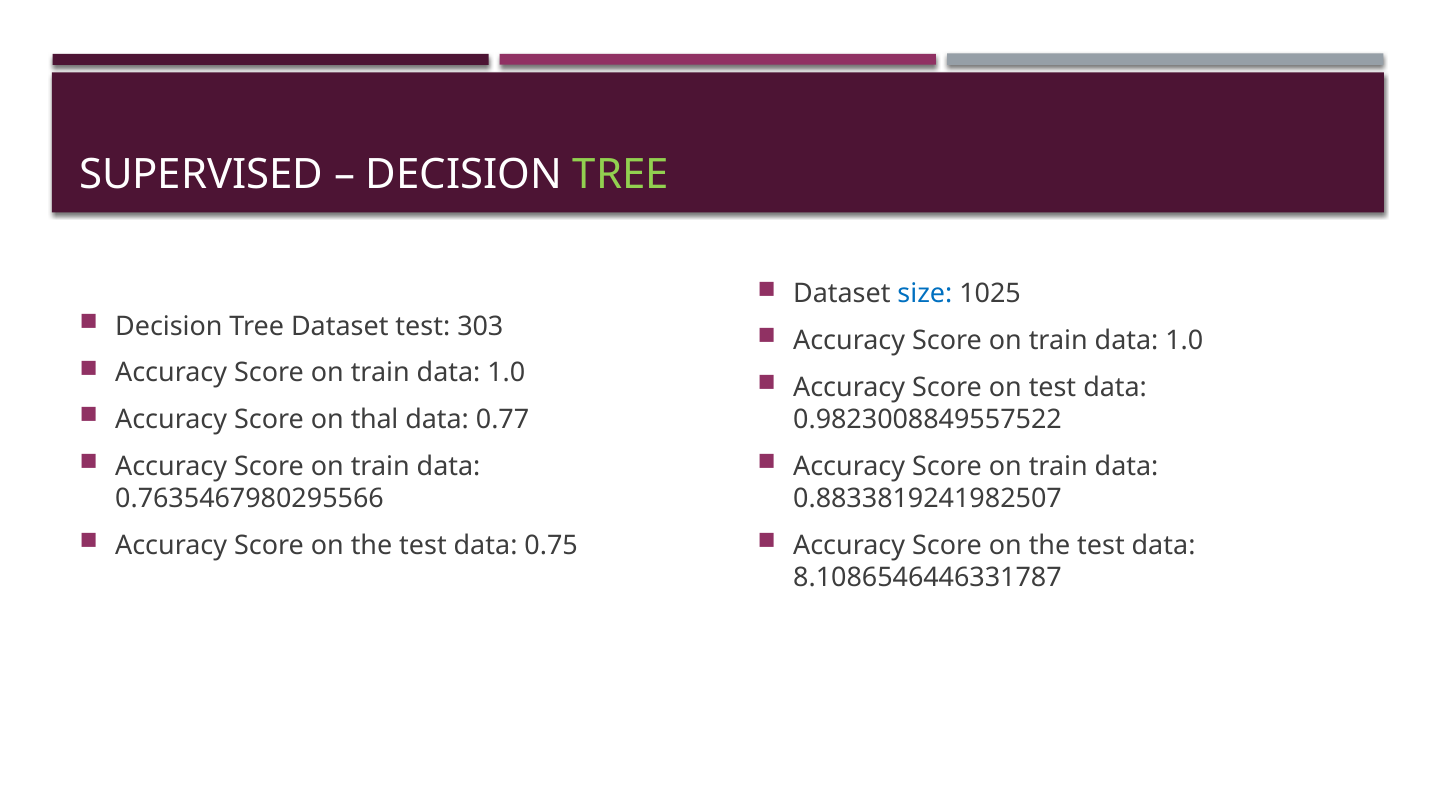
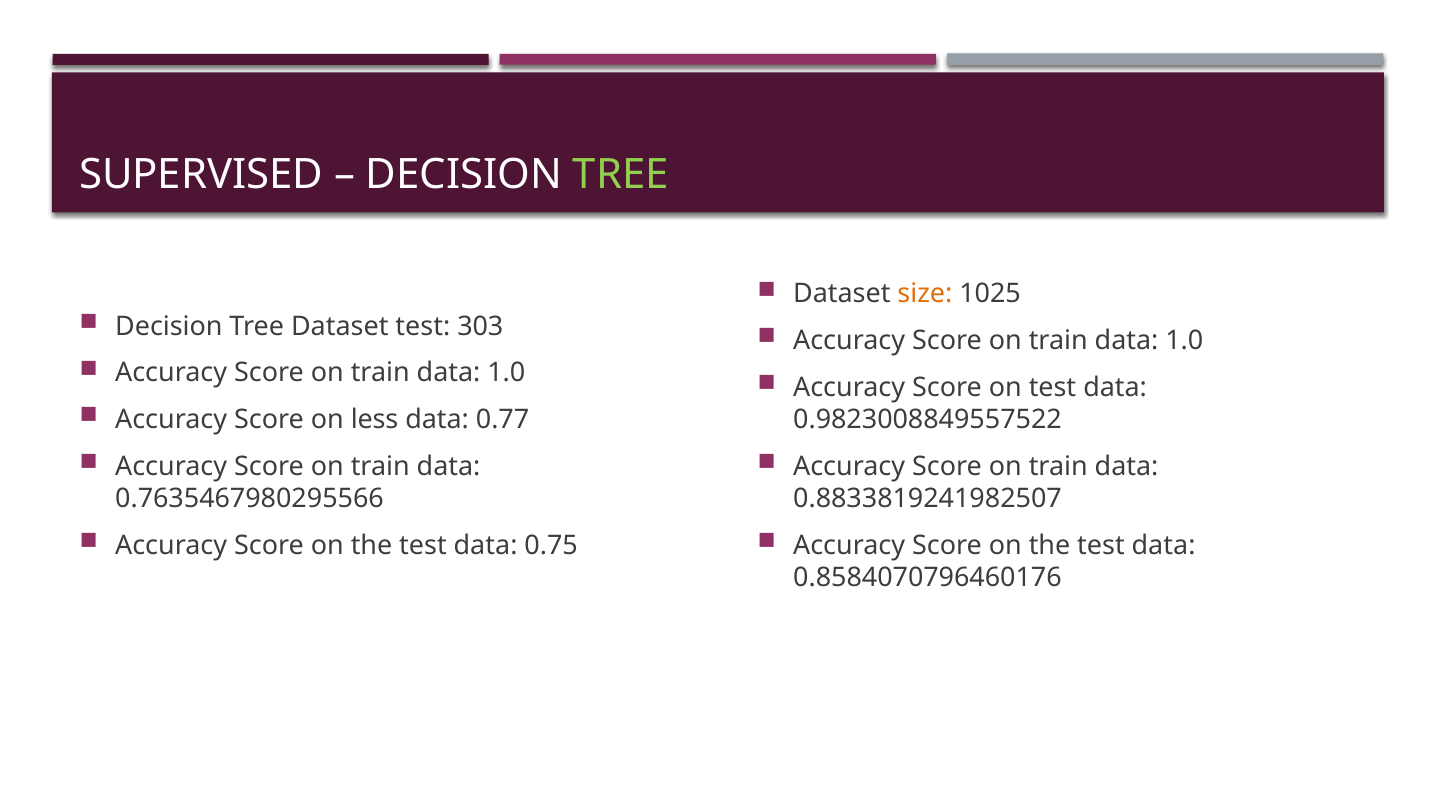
size colour: blue -> orange (925, 294)
thal: thal -> less (375, 420)
8.1086546446331787: 8.1086546446331787 -> 0.8584070796460176 (927, 578)
